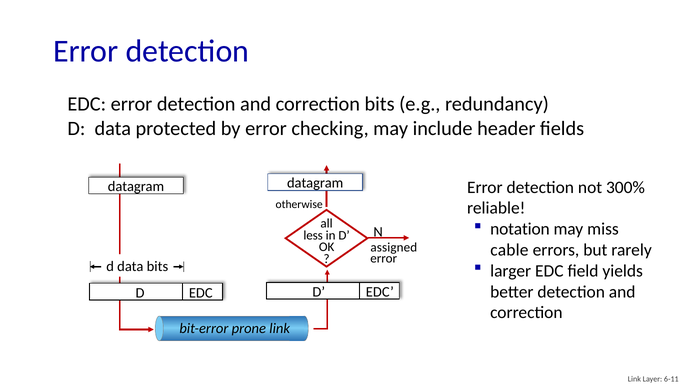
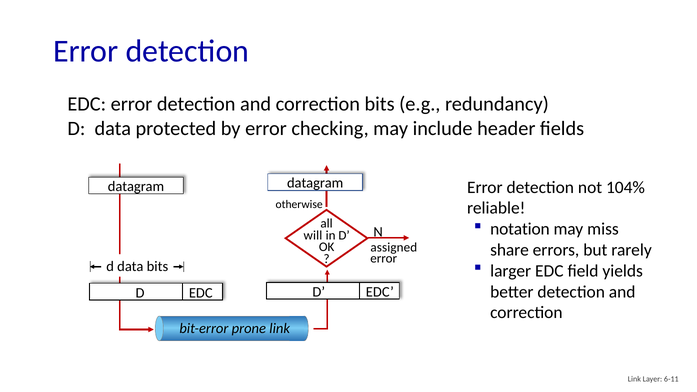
300%: 300% -> 104% (625, 187)
less: less -> will (313, 235)
cable: cable -> share (510, 250)
